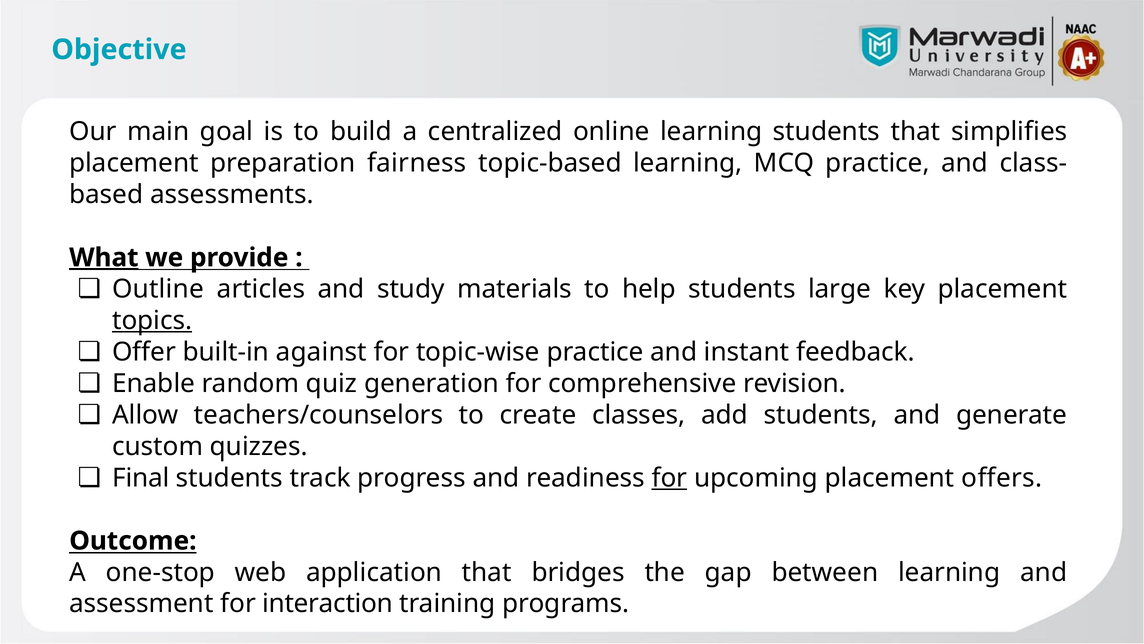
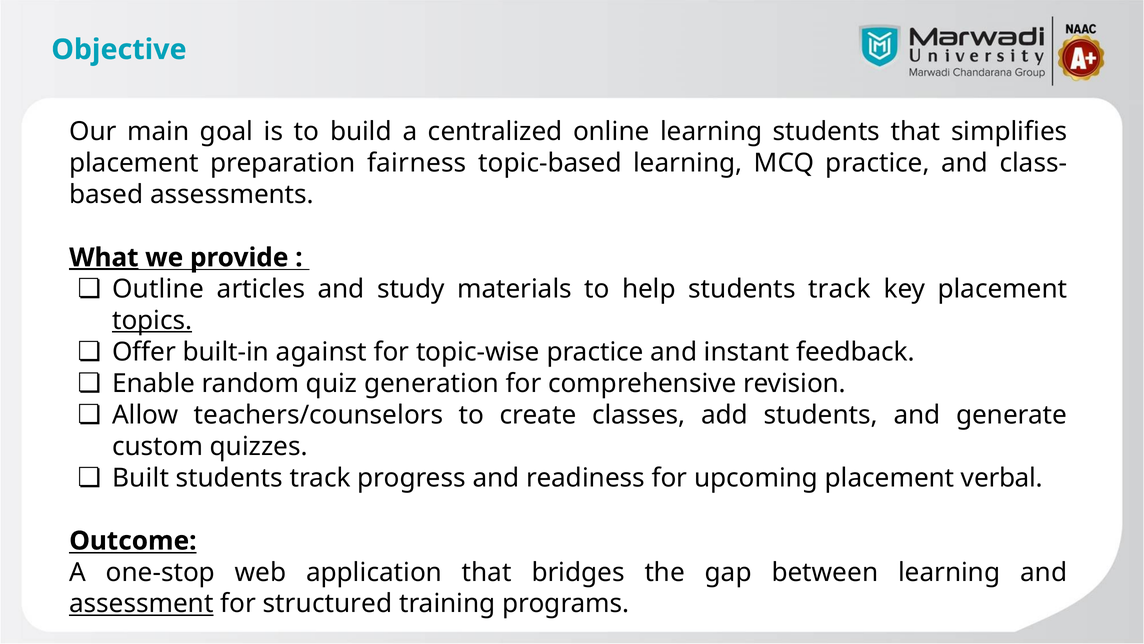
help students large: large -> track (839, 289)
Final: Final -> Built (141, 478)
for underline: present -> none (669, 478)
offers: offers -> verbal (1002, 478)
assessment underline: none -> present (141, 603)
interaction: interaction -> structured (328, 603)
